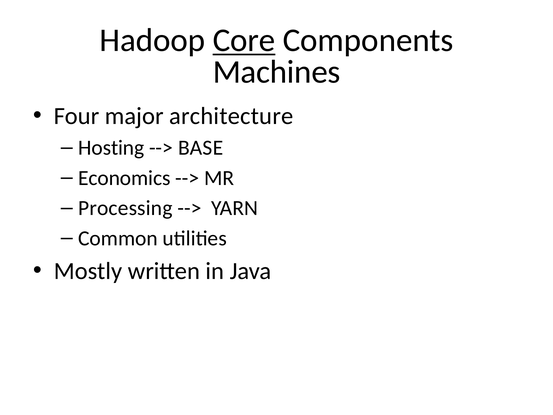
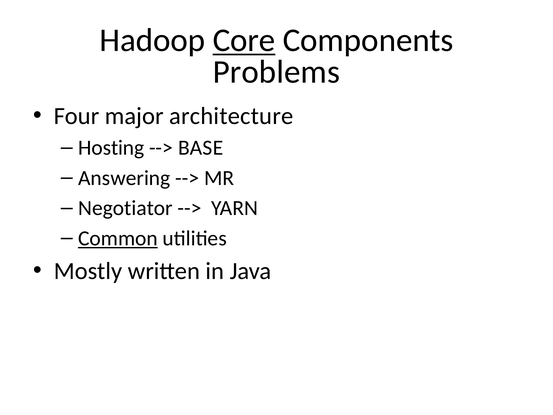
Machines: Machines -> Problems (276, 72)
Economics: Economics -> Answering (124, 178)
Processing: Processing -> Negotiator (125, 208)
Common underline: none -> present (118, 238)
